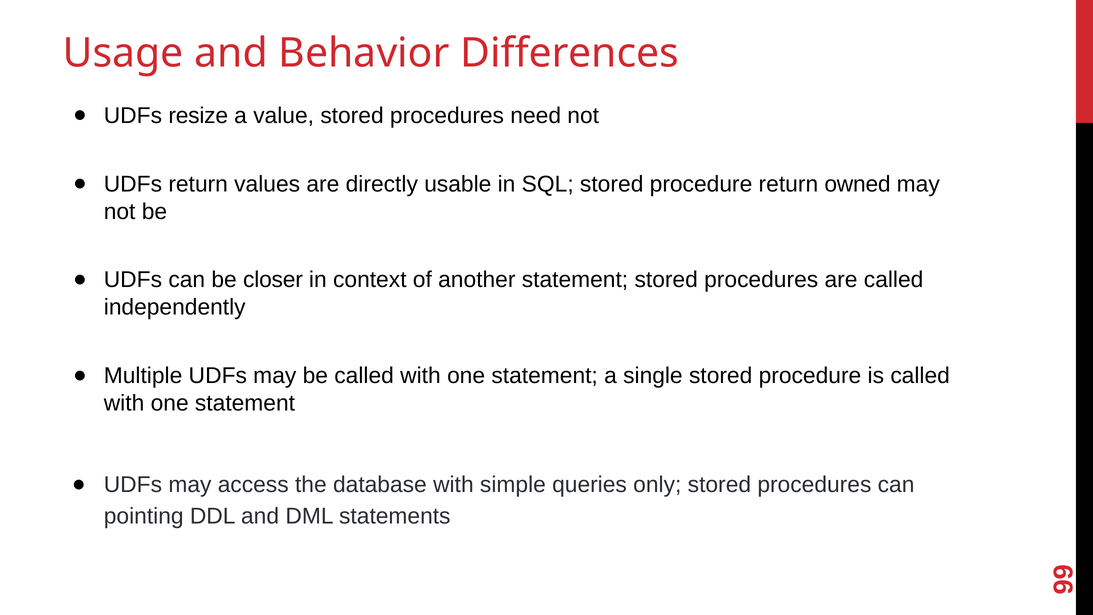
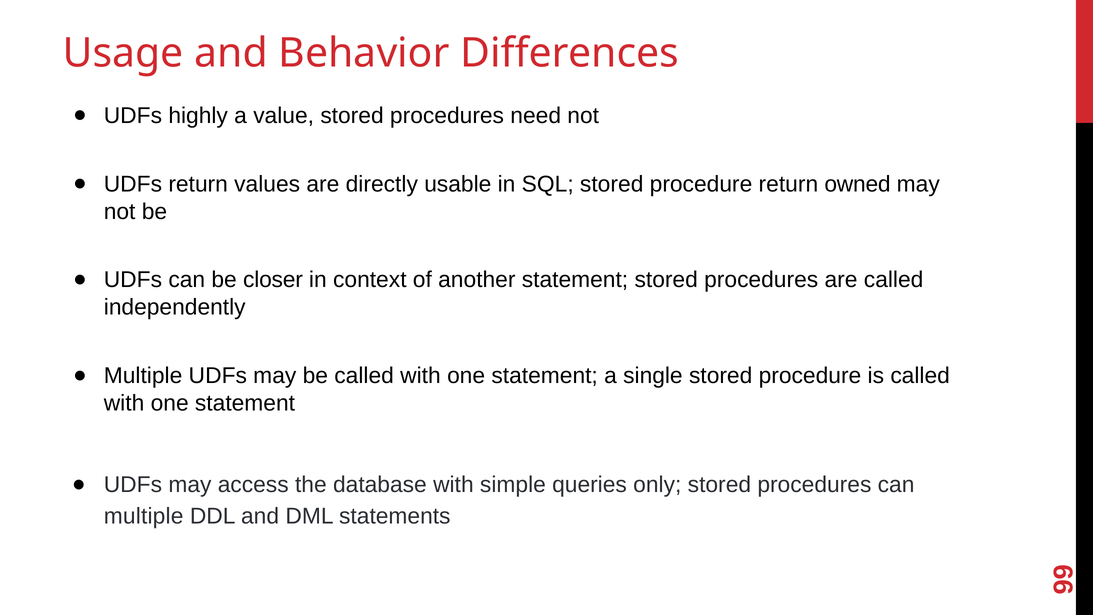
resize: resize -> highly (198, 116)
pointing: pointing -> multiple (144, 516)
